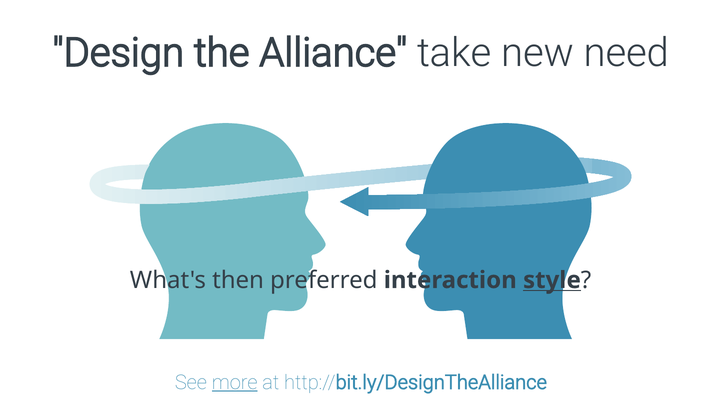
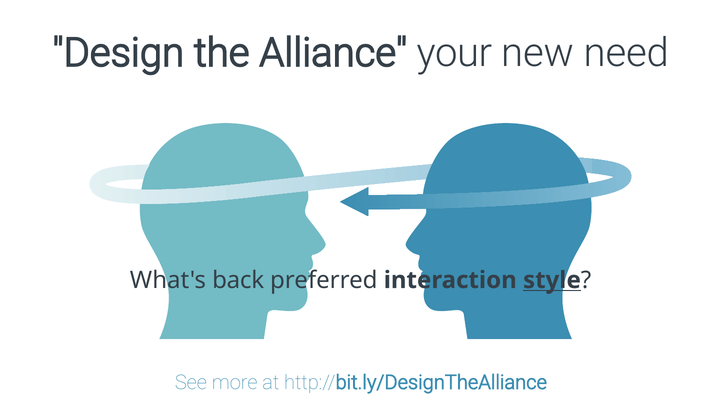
take: take -> your (454, 53)
then: then -> back (238, 280)
more underline: present -> none (235, 383)
